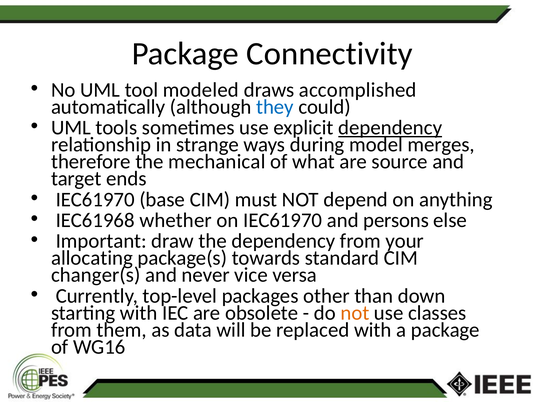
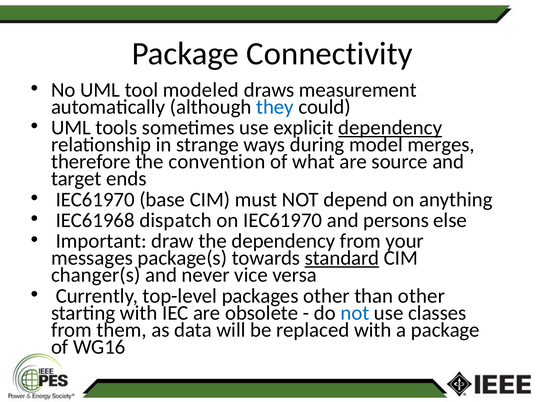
accomplished: accomplished -> measurement (358, 90)
mechanical: mechanical -> convention (217, 162)
whether: whether -> dispatch (176, 220)
allocating: allocating -> messages (92, 258)
standard underline: none -> present (342, 258)
than down: down -> other (421, 296)
not colour: orange -> blue (355, 313)
